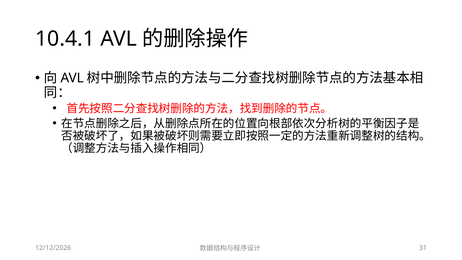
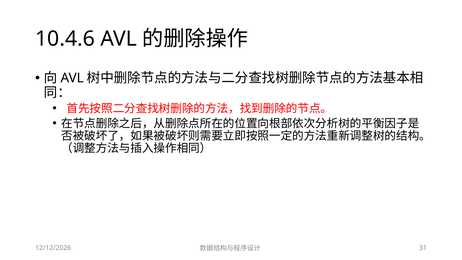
10.4.1: 10.4.1 -> 10.4.6 (65, 39)
